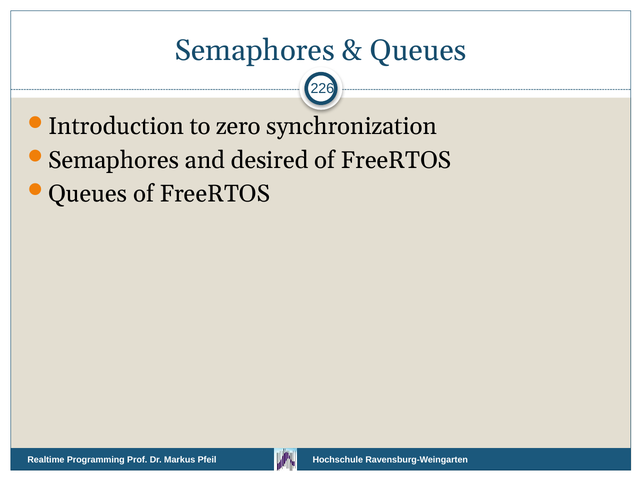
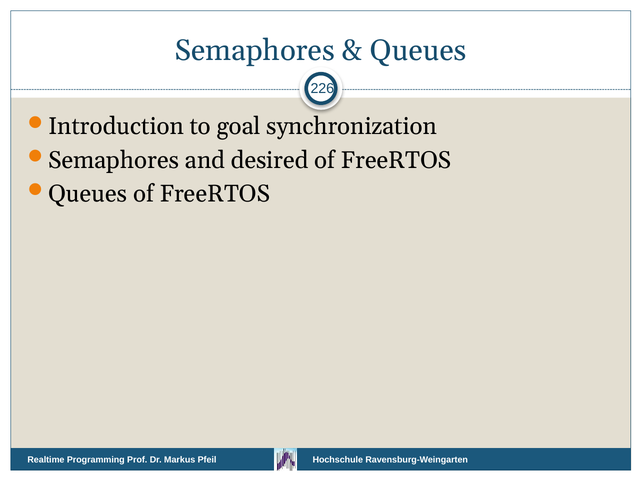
zero: zero -> goal (239, 127)
